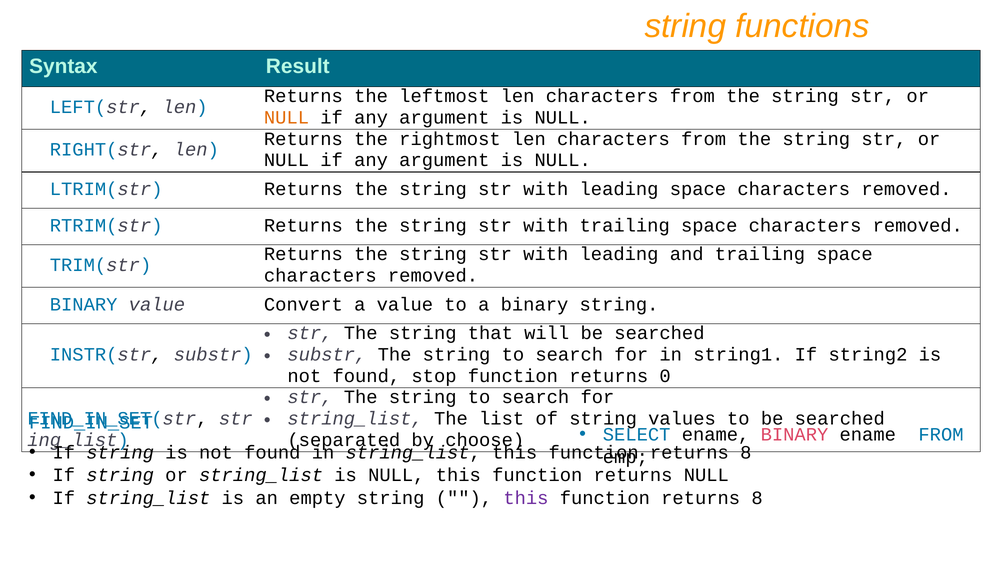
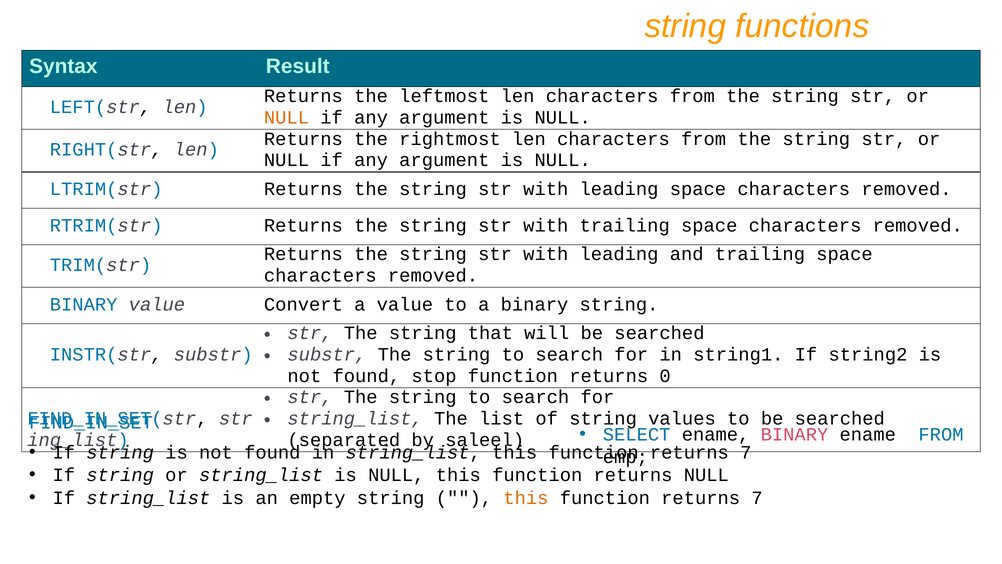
choose: choose -> saleel (485, 440)
8: 8 -> 7 (746, 452)
this colour: purple -> orange (526, 497)
8: 8 -> 7 (757, 497)
